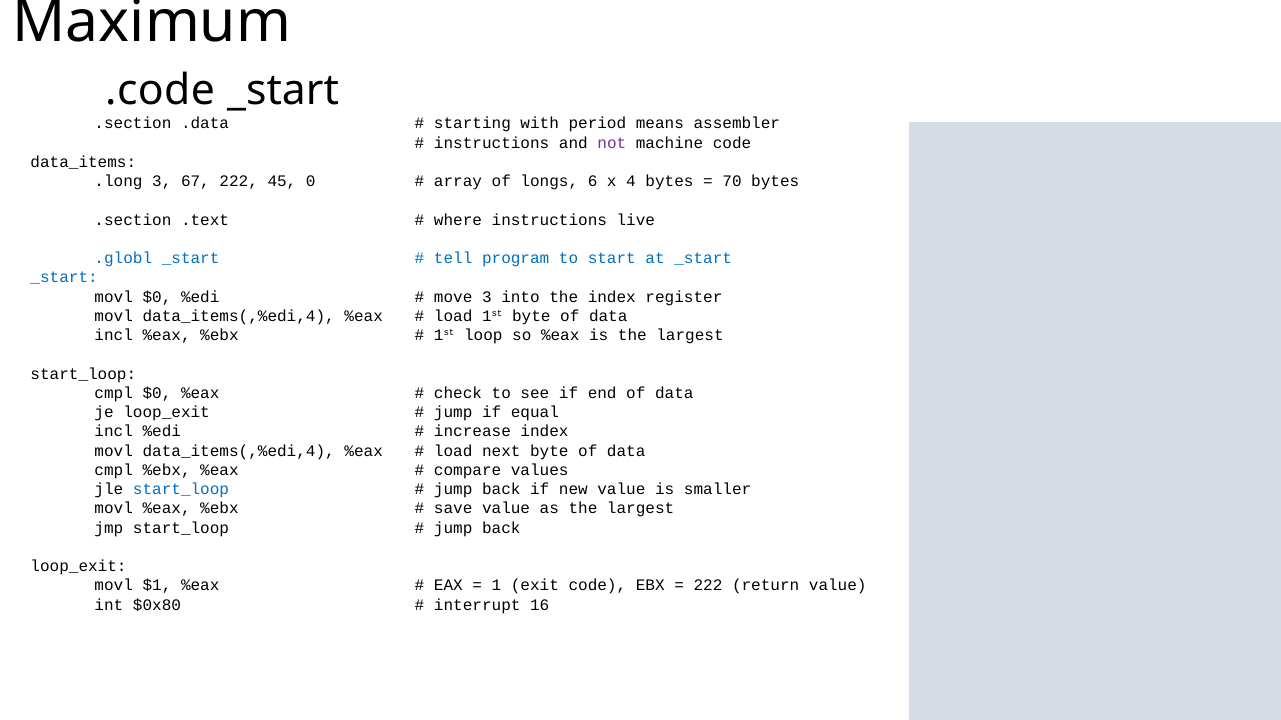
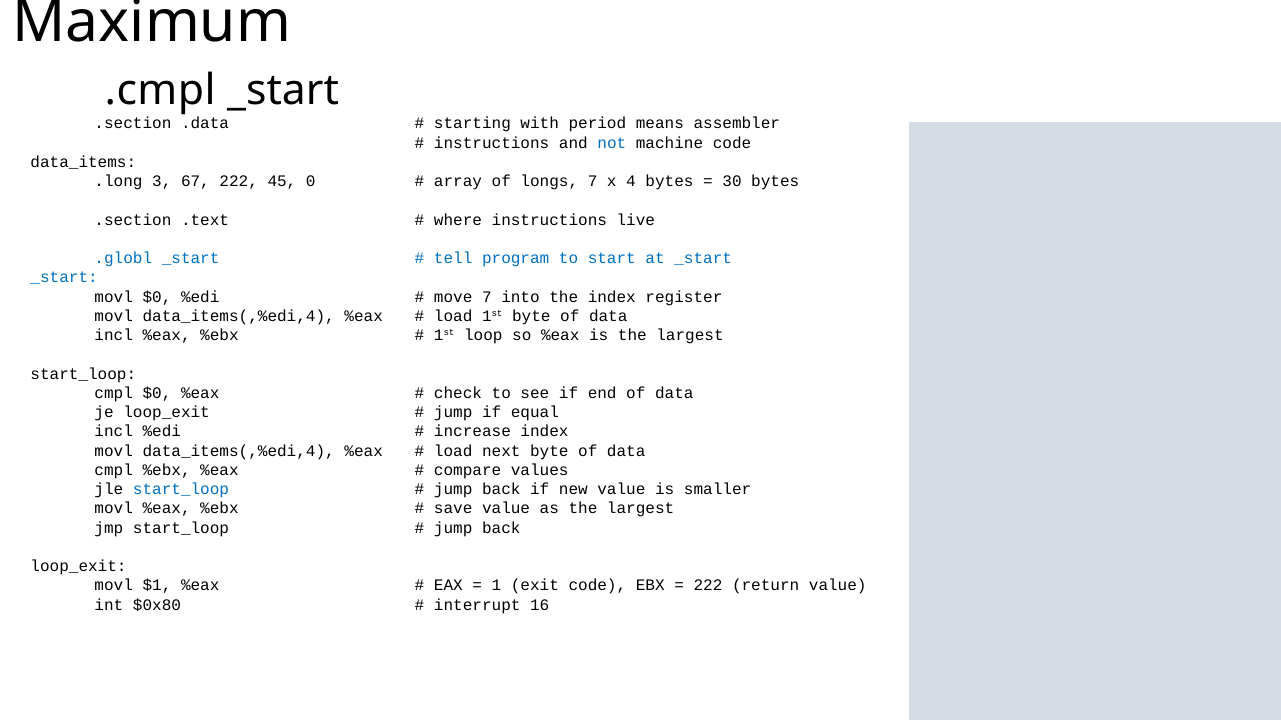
.code: .code -> .cmpl (160, 91)
not colour: purple -> blue (612, 143)
longs 6: 6 -> 7 (593, 181)
70: 70 -> 30 (732, 181)
move 3: 3 -> 7 (487, 297)
